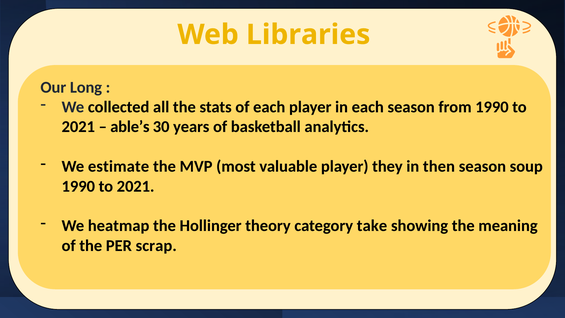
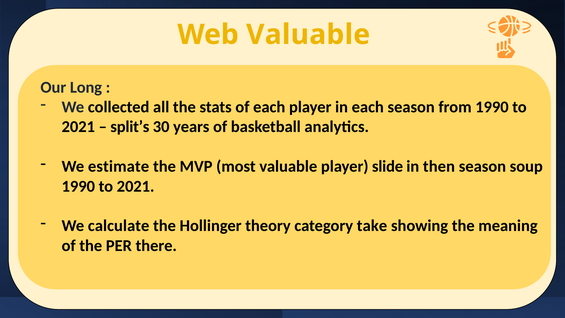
Web Libraries: Libraries -> Valuable (308, 35)
able’s: able’s -> split’s (130, 127)
they: they -> slide (388, 166)
heatmap: heatmap -> calculate (119, 226)
scrap: scrap -> there (156, 245)
